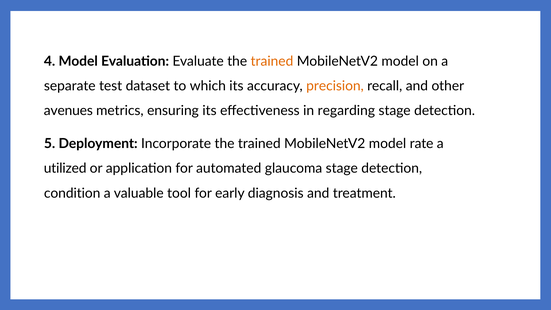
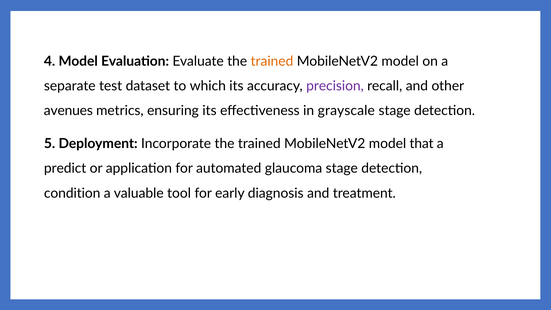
precision colour: orange -> purple (335, 86)
regarding: regarding -> grayscale (346, 111)
rate: rate -> that (422, 144)
utilized: utilized -> predict (65, 168)
